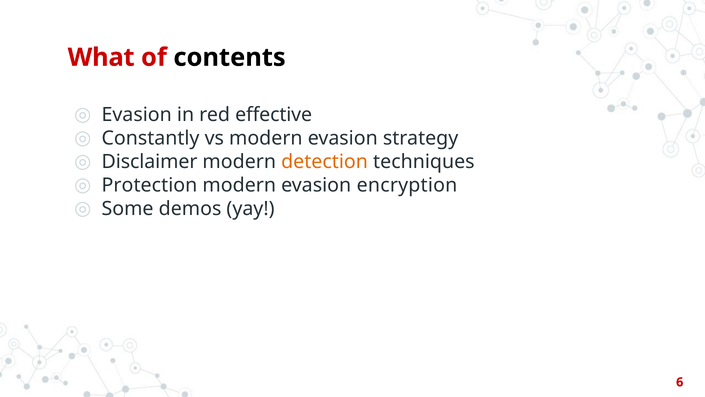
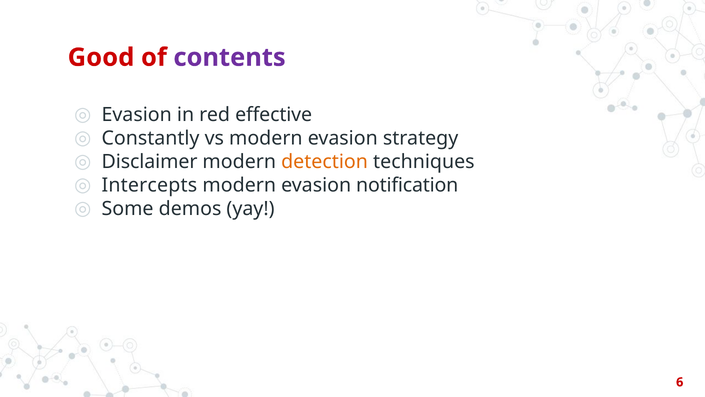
What: What -> Good (101, 57)
contents colour: black -> purple (230, 57)
Protection: Protection -> Intercepts (149, 185)
encryption: encryption -> notification (407, 185)
